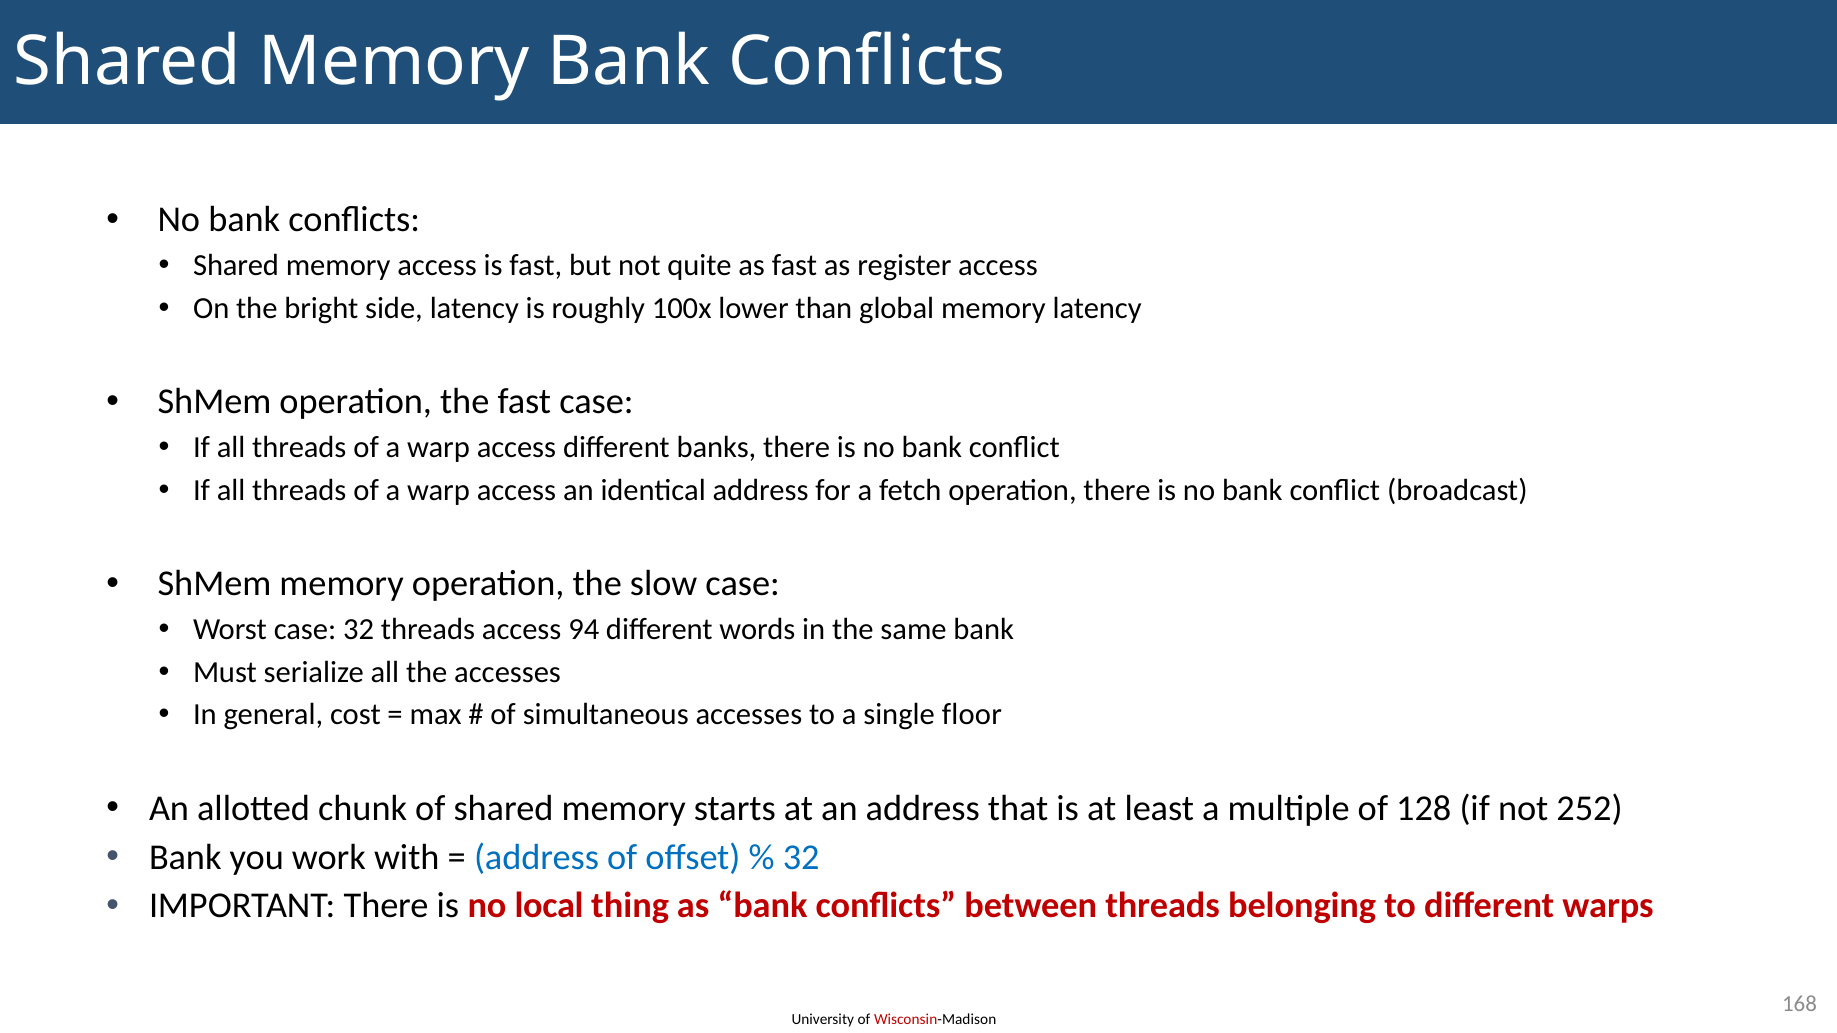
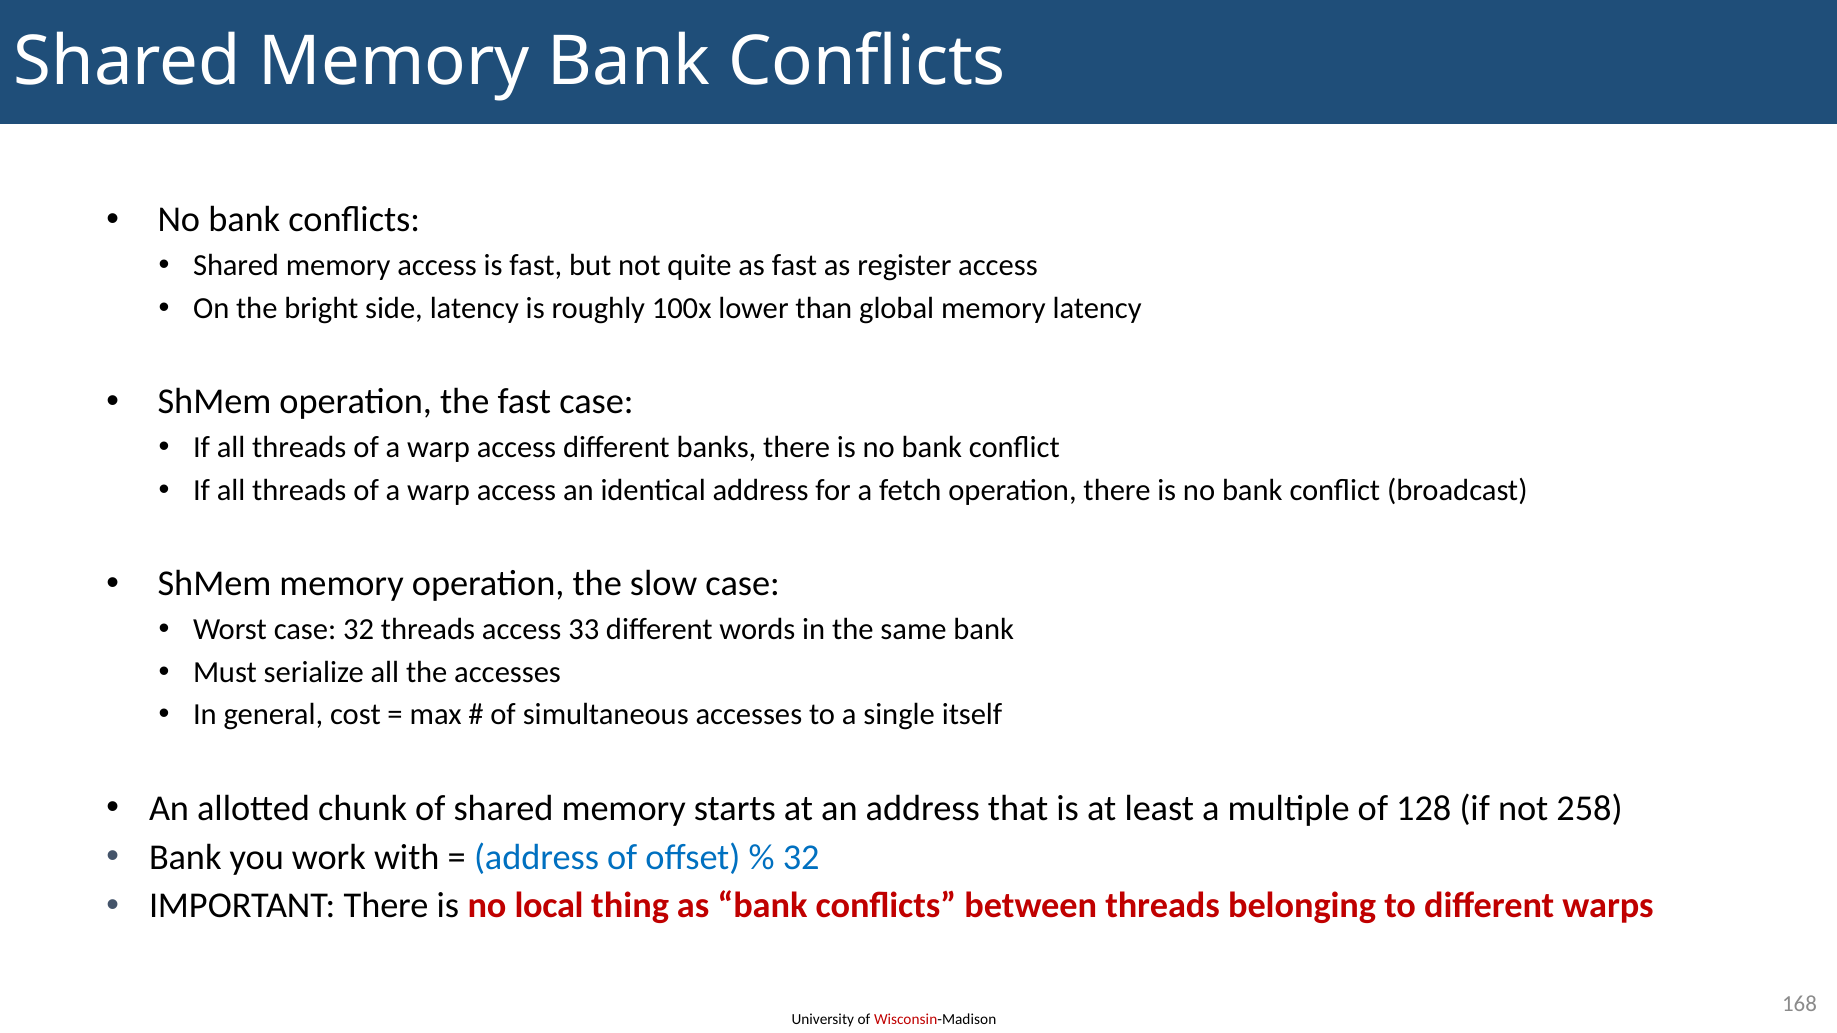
94: 94 -> 33 (584, 630)
floor: floor -> itself (972, 715)
252: 252 -> 258 (1590, 808)
